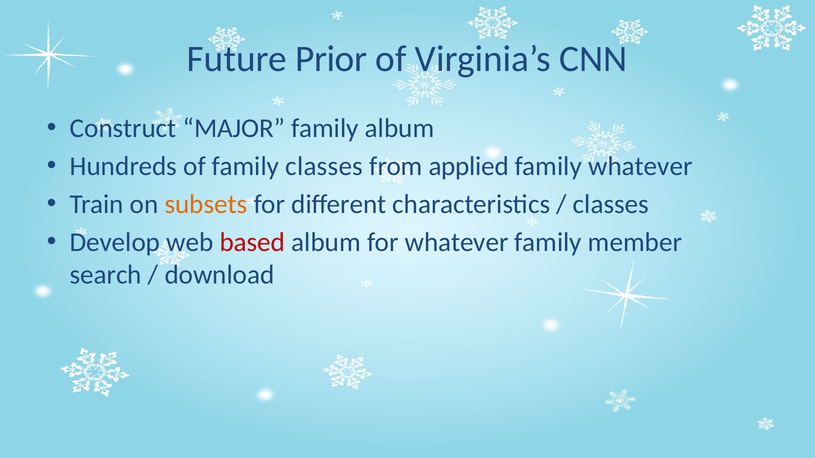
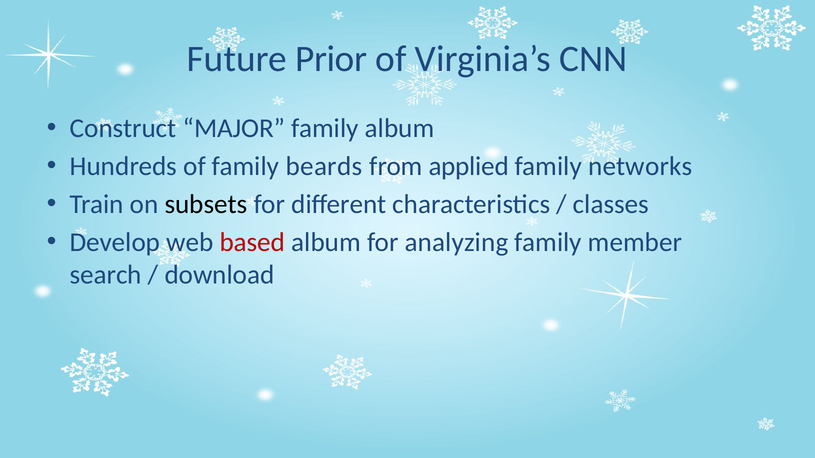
family classes: classes -> beards (324, 166)
family whatever: whatever -> networks (640, 166)
subsets colour: orange -> black (206, 204)
for whatever: whatever -> analyzing (457, 242)
